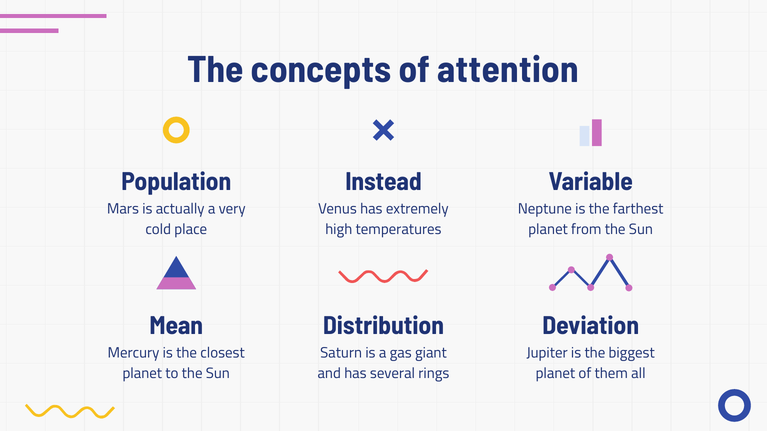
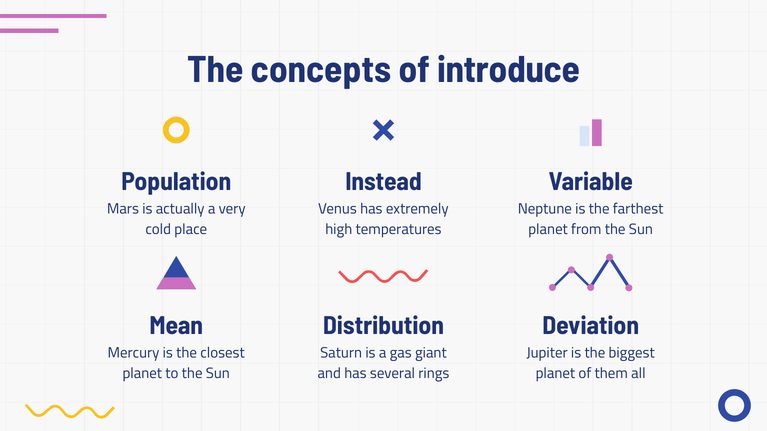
attention: attention -> introduce (509, 70)
